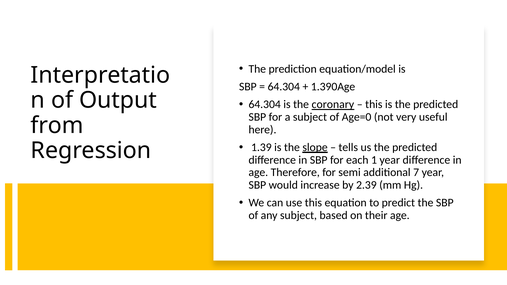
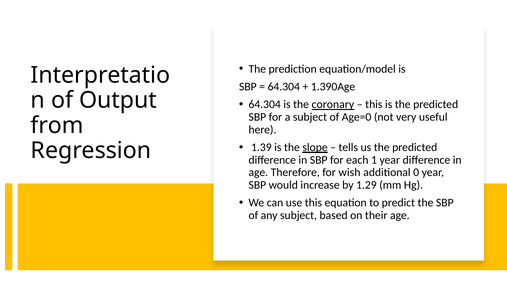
semi: semi -> wish (349, 173)
7: 7 -> 0 (416, 173)
2.39: 2.39 -> 1.29 (366, 185)
